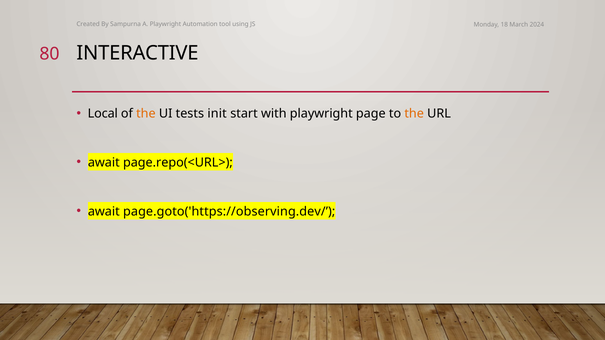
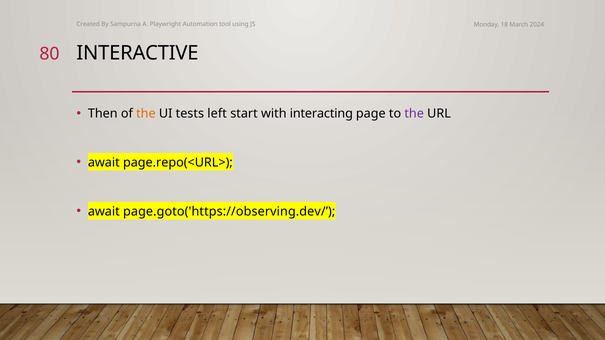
Local: Local -> Then (103, 114)
init: init -> left (217, 114)
with playwright: playwright -> interacting (321, 114)
the colour: orange -> purple (414, 114)
